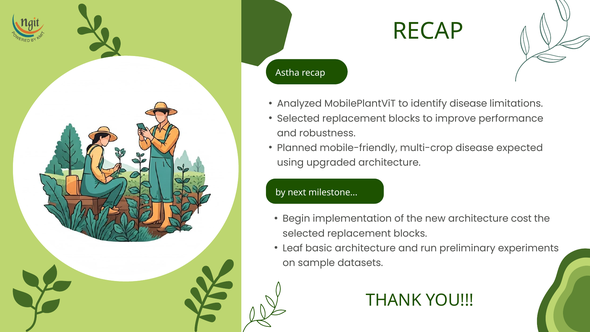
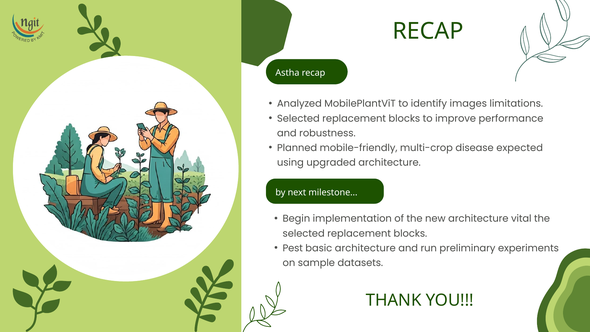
identify disease: disease -> images (468, 104)
cost: cost -> vital (521, 219)
Leaf: Leaf -> Pest (293, 248)
